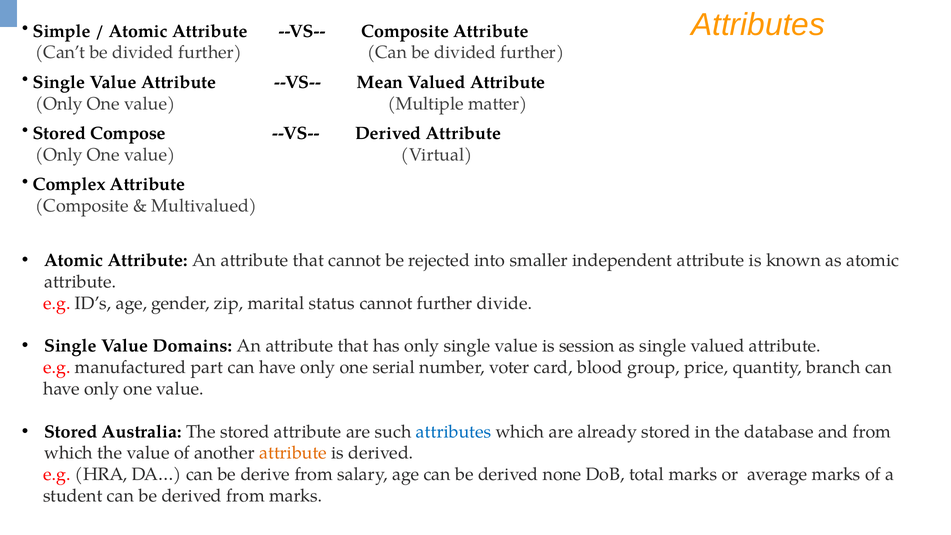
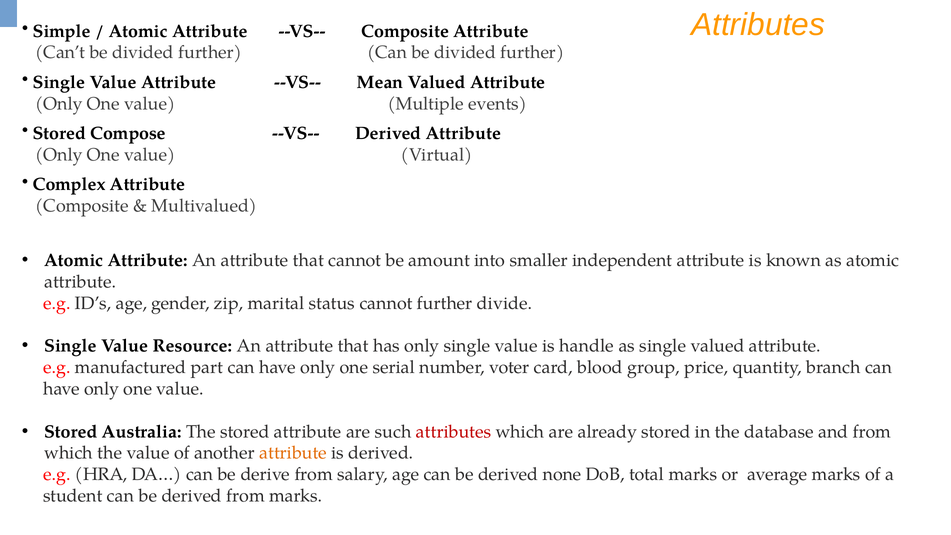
matter: matter -> events (498, 104)
rejected: rejected -> amount (439, 260)
Domains: Domains -> Resource (192, 346)
session: session -> handle (587, 346)
attributes colour: blue -> red (454, 432)
